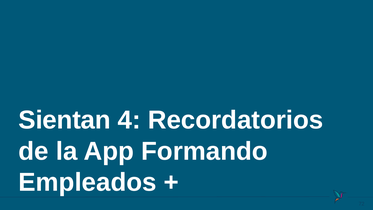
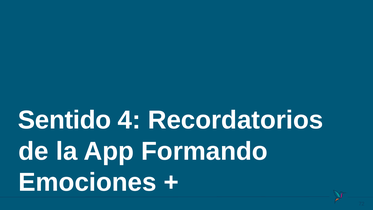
Sientan: Sientan -> Sentido (65, 120)
Empleados: Empleados -> Emociones (88, 182)
